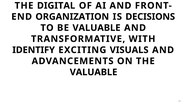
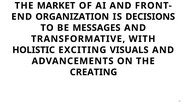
DIGITAL: DIGITAL -> MARKET (56, 6)
BE VALUABLE: VALUABLE -> MESSAGES (96, 28)
IDENTIFY: IDENTIFY -> HOLISTIC (34, 50)
VALUABLE: VALUABLE -> CREATING (94, 72)
